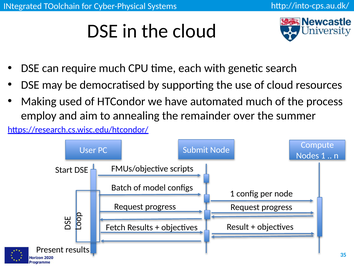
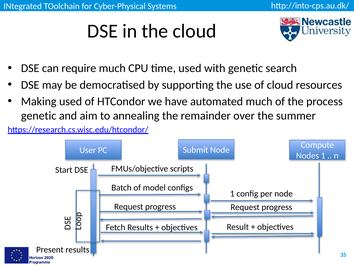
time each: each -> used (190, 68)
employ: employ -> genetic (39, 115)
